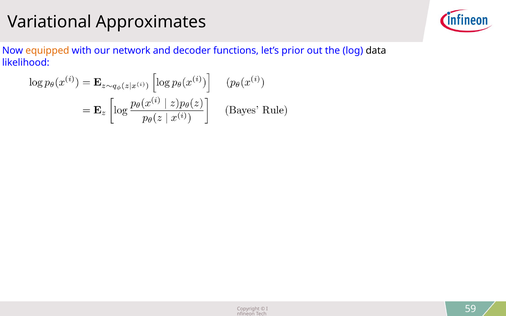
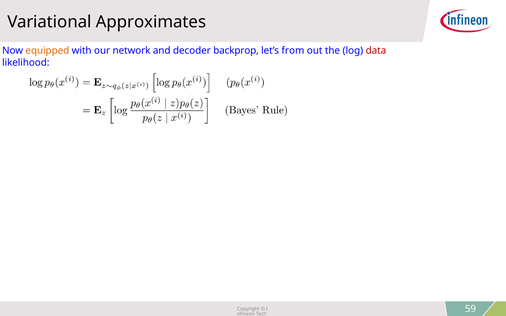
functions: functions -> backprop (236, 51)
prior: prior -> from (293, 51)
data colour: black -> red (376, 51)
